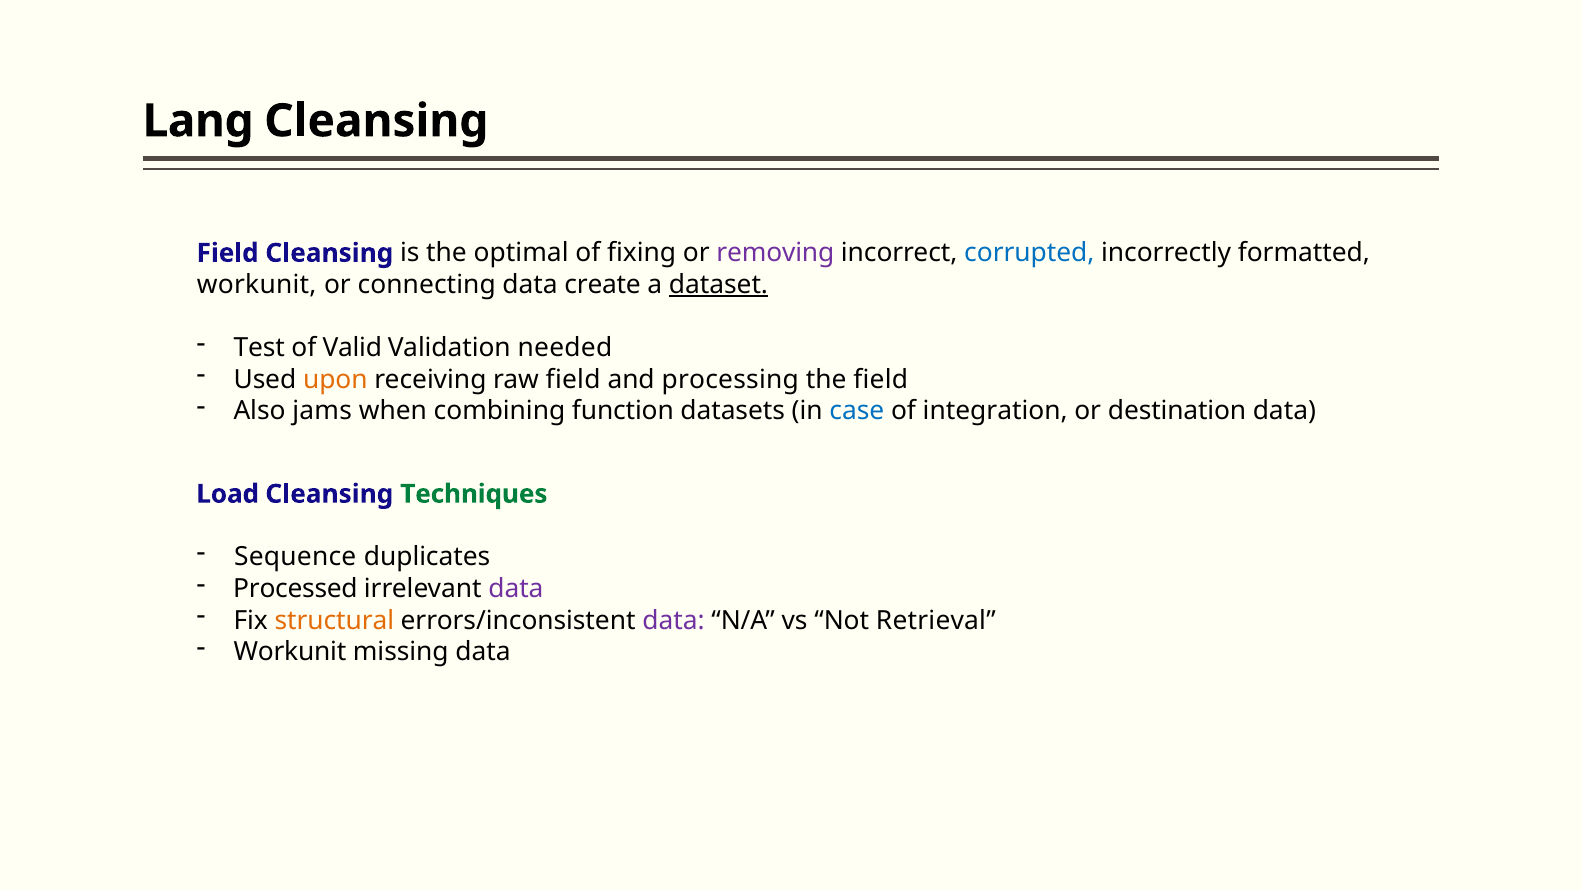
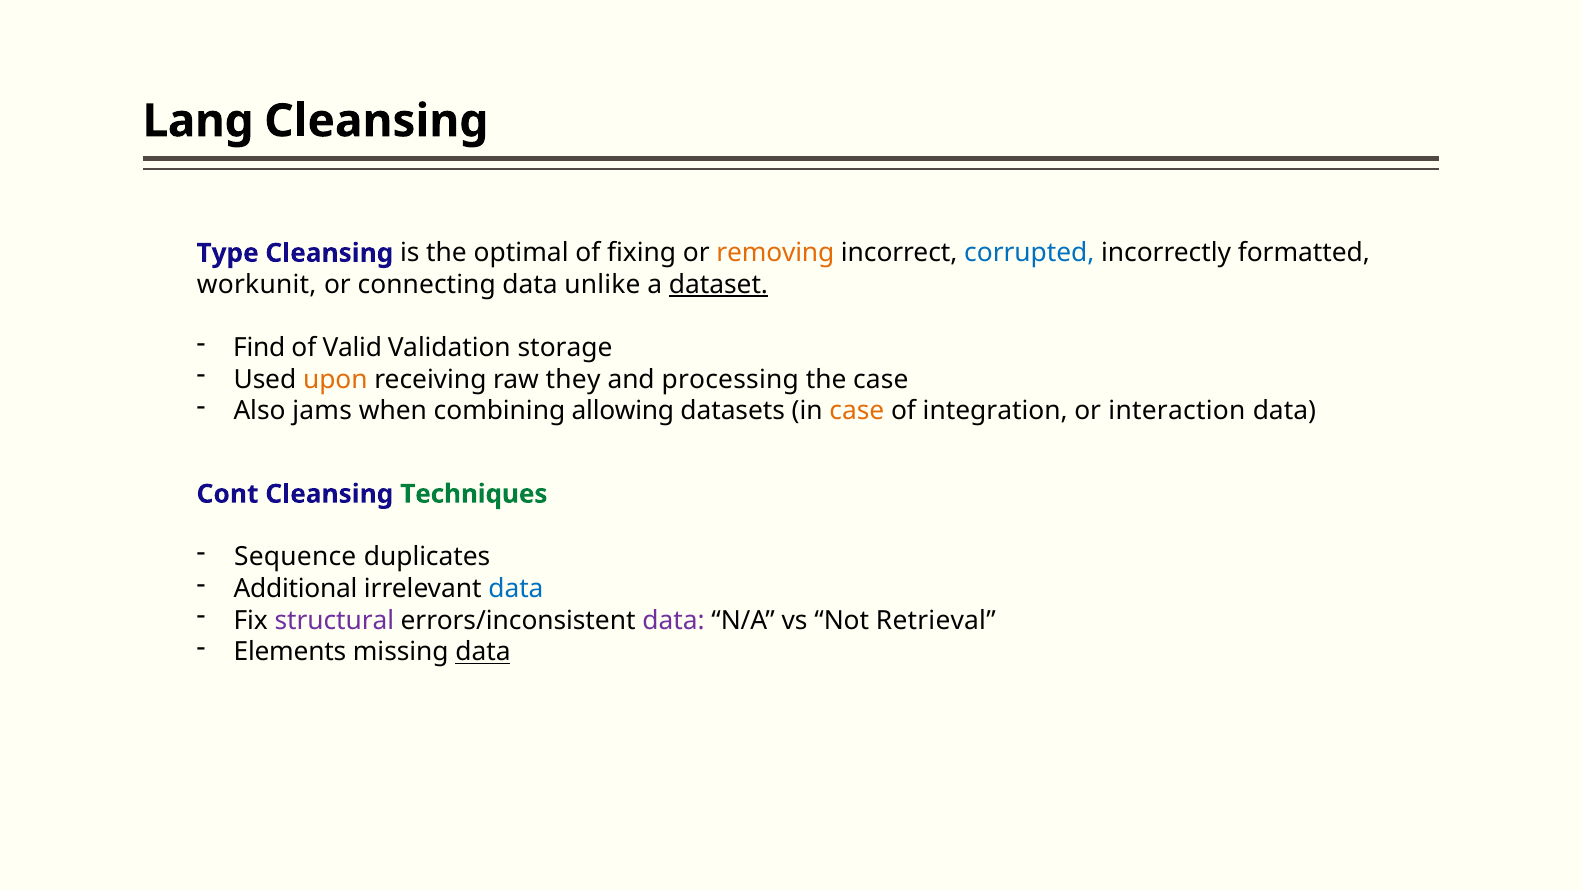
Field: Field -> Type (228, 253)
removing colour: purple -> orange (775, 253)
create: create -> unlike (602, 285)
Test: Test -> Find (259, 348)
needed: needed -> storage (565, 348)
raw field: field -> they (573, 380)
the field: field -> case (881, 380)
function: function -> allowing (623, 411)
case colour: blue -> orange (857, 411)
destination: destination -> interaction (1177, 411)
Load: Load -> Cont (228, 494)
Processed: Processed -> Additional (295, 589)
data colour: purple -> blue (516, 589)
structural colour: orange -> purple (334, 620)
Workunit: Workunit -> Elements (290, 652)
data underline: none -> present (483, 652)
